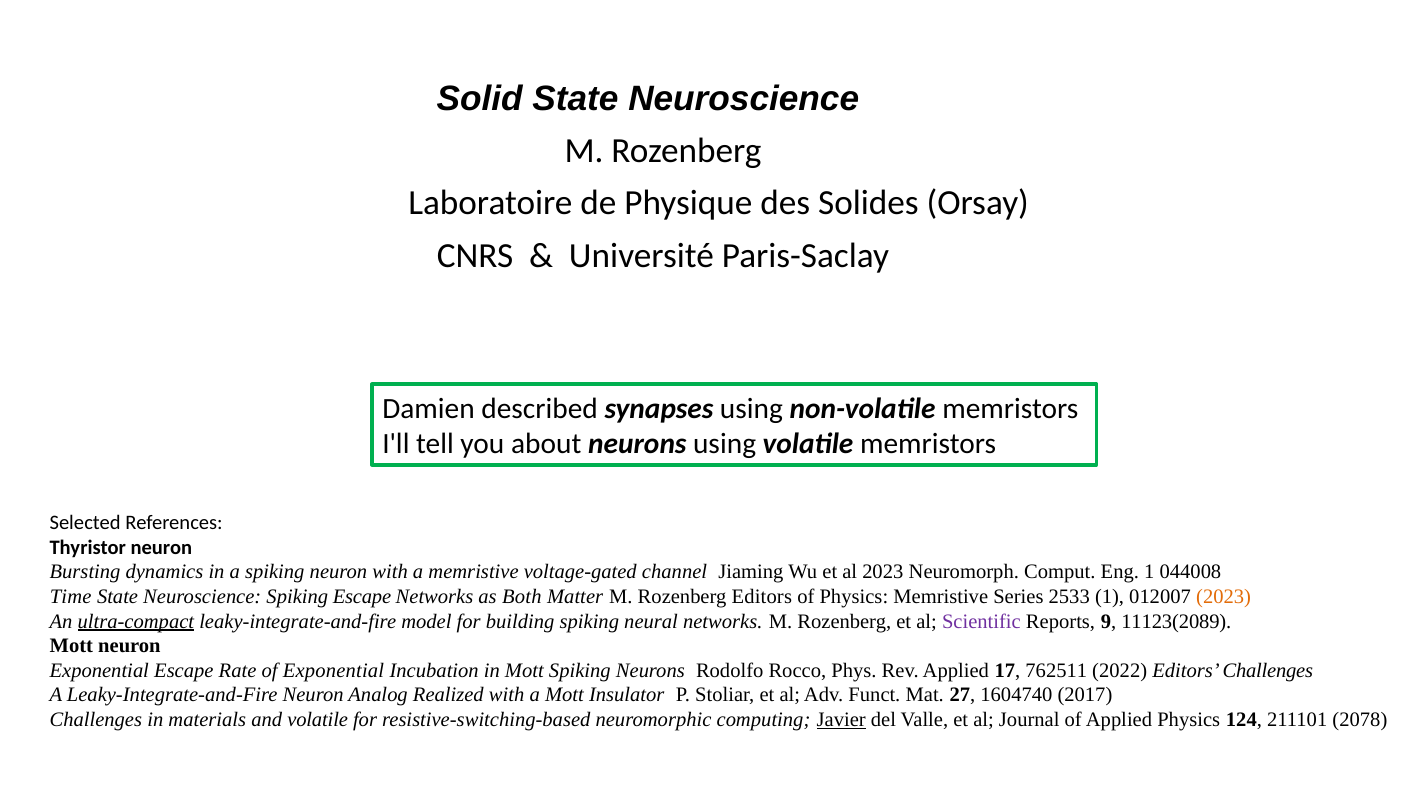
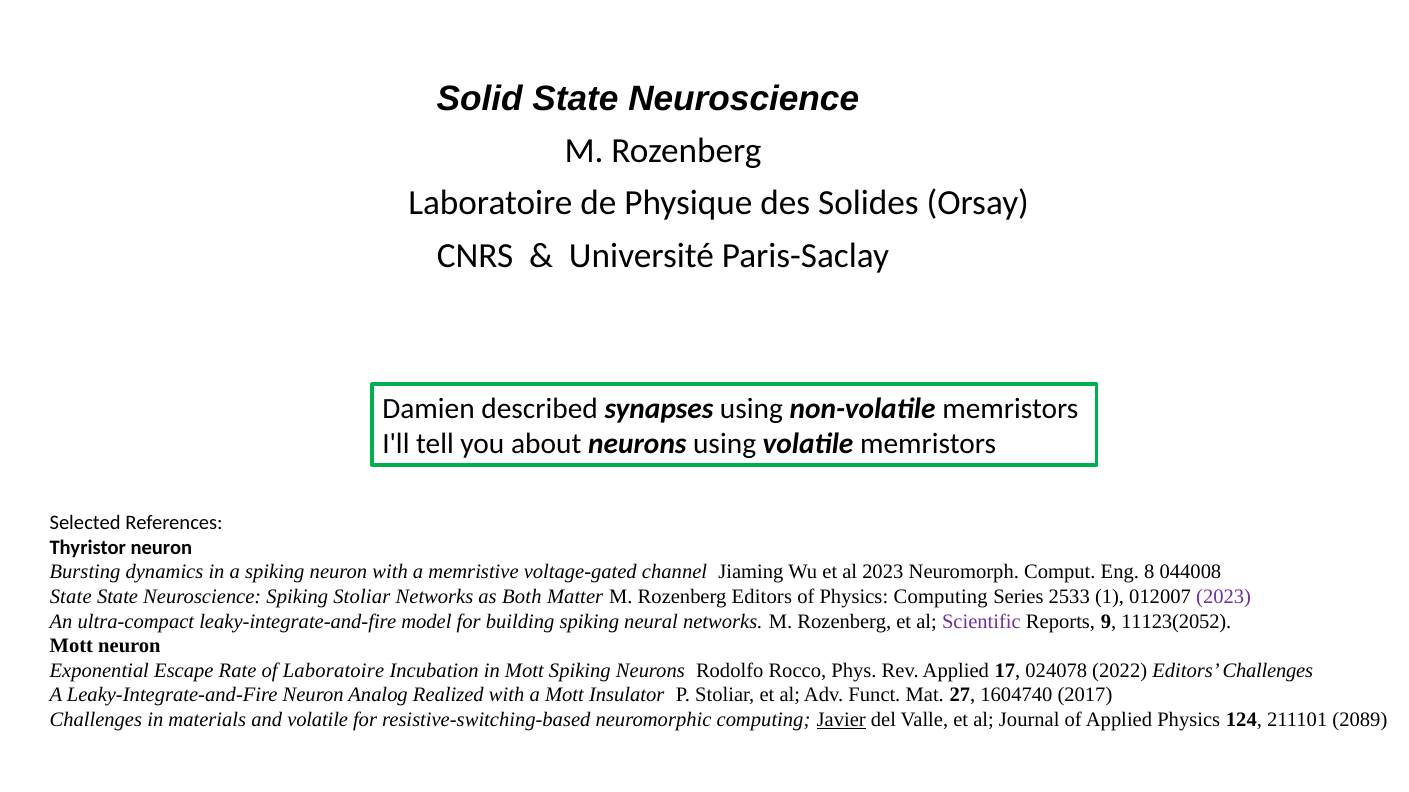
Eng 1: 1 -> 8 (1149, 572)
Time: Time -> State (71, 597)
Spiking Escape: Escape -> Stoliar (362, 597)
Physics Memristive: Memristive -> Computing (941, 597)
2023 colour: orange -> purple (1224, 597)
ultra-compact underline: present -> none (136, 622)
11123(2089: 11123(2089 -> 11123(2052 (1176, 622)
of Exponential: Exponential -> Laboratoire (333, 671)
762511: 762511 -> 024078 (1056, 671)
2078: 2078 -> 2089 (1360, 720)
